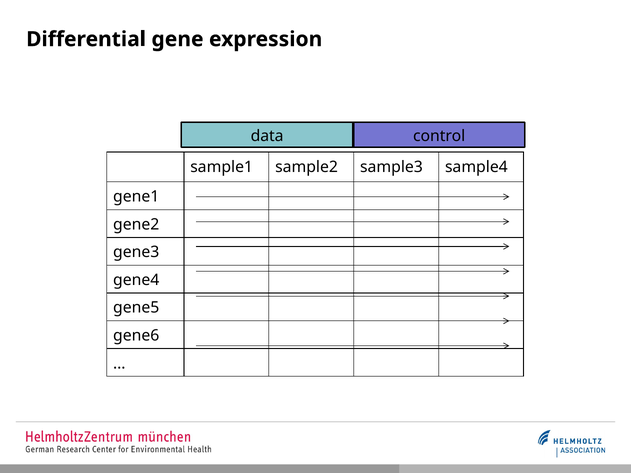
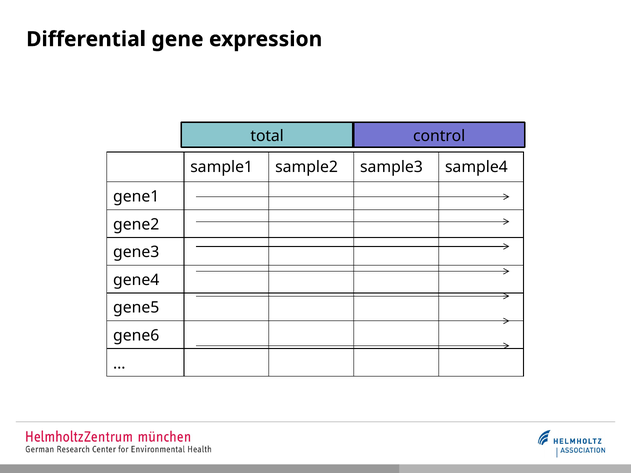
data: data -> total (267, 136)
